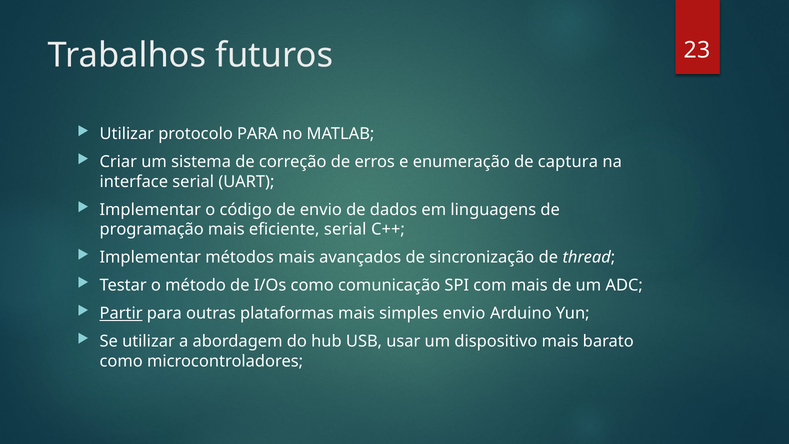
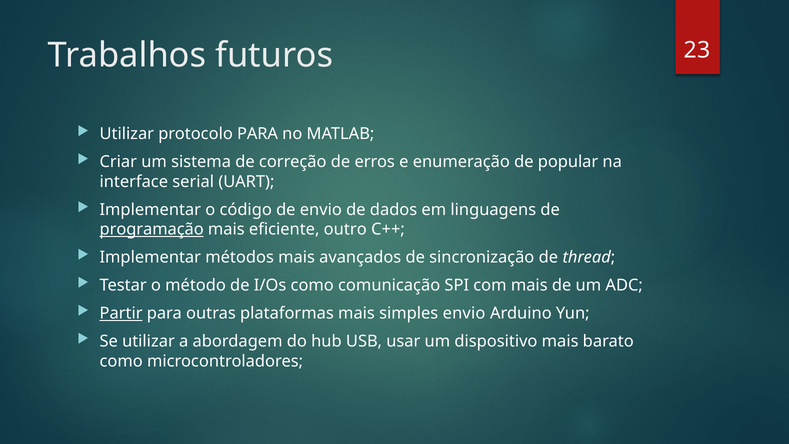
captura: captura -> popular (568, 162)
programação underline: none -> present (152, 229)
eficiente serial: serial -> outro (345, 229)
